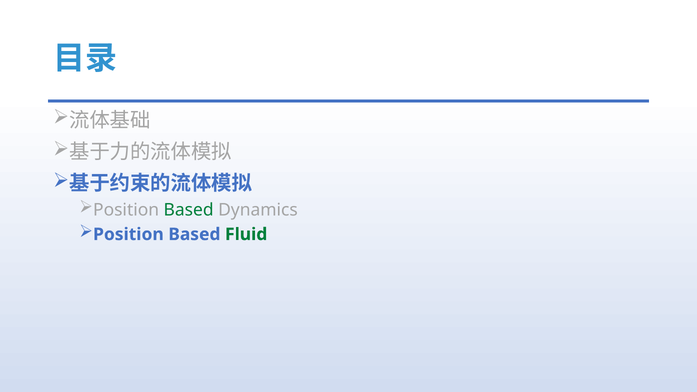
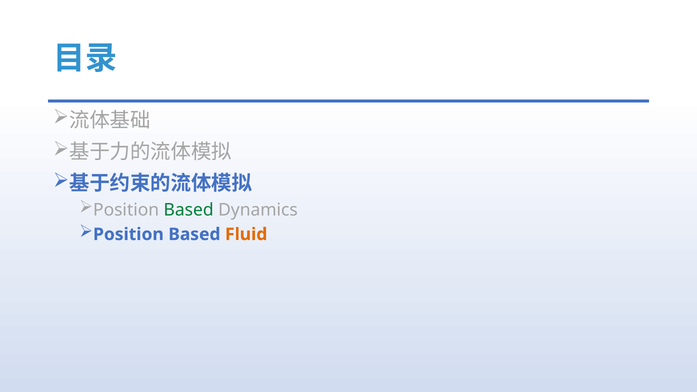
Fluid colour: green -> orange (246, 234)
